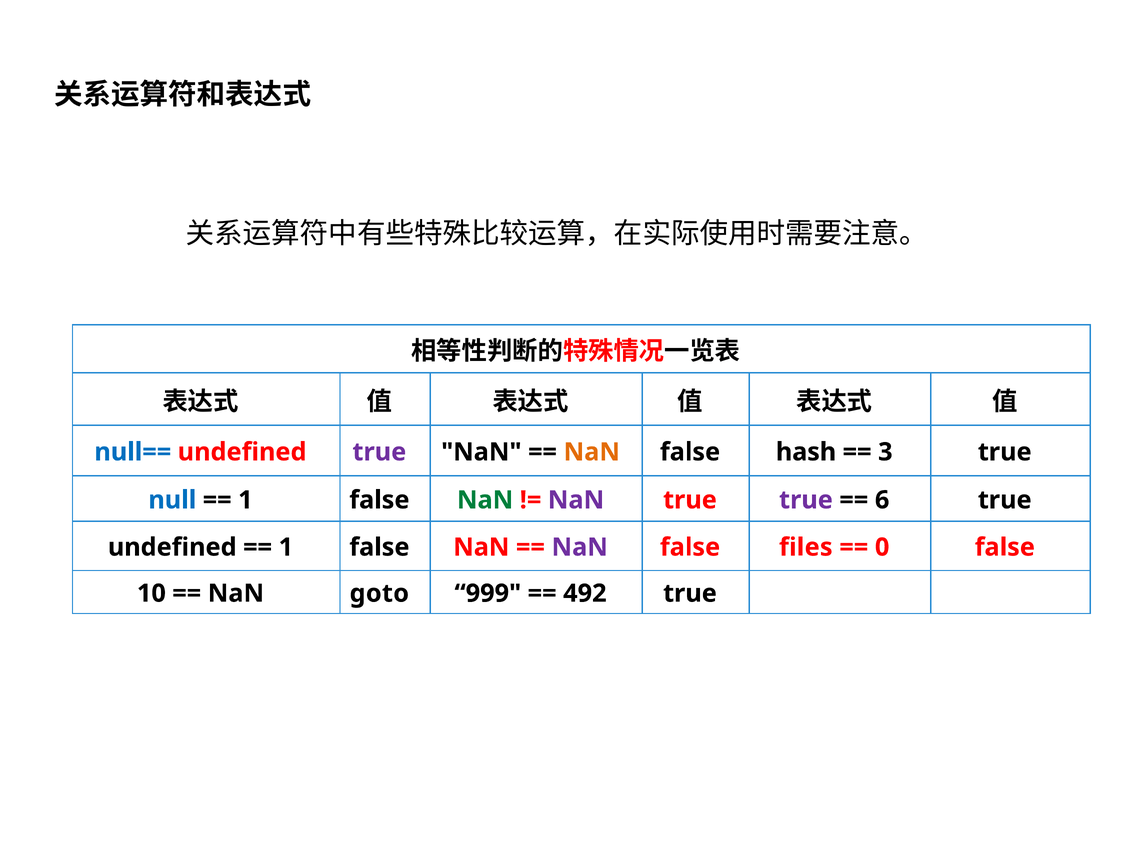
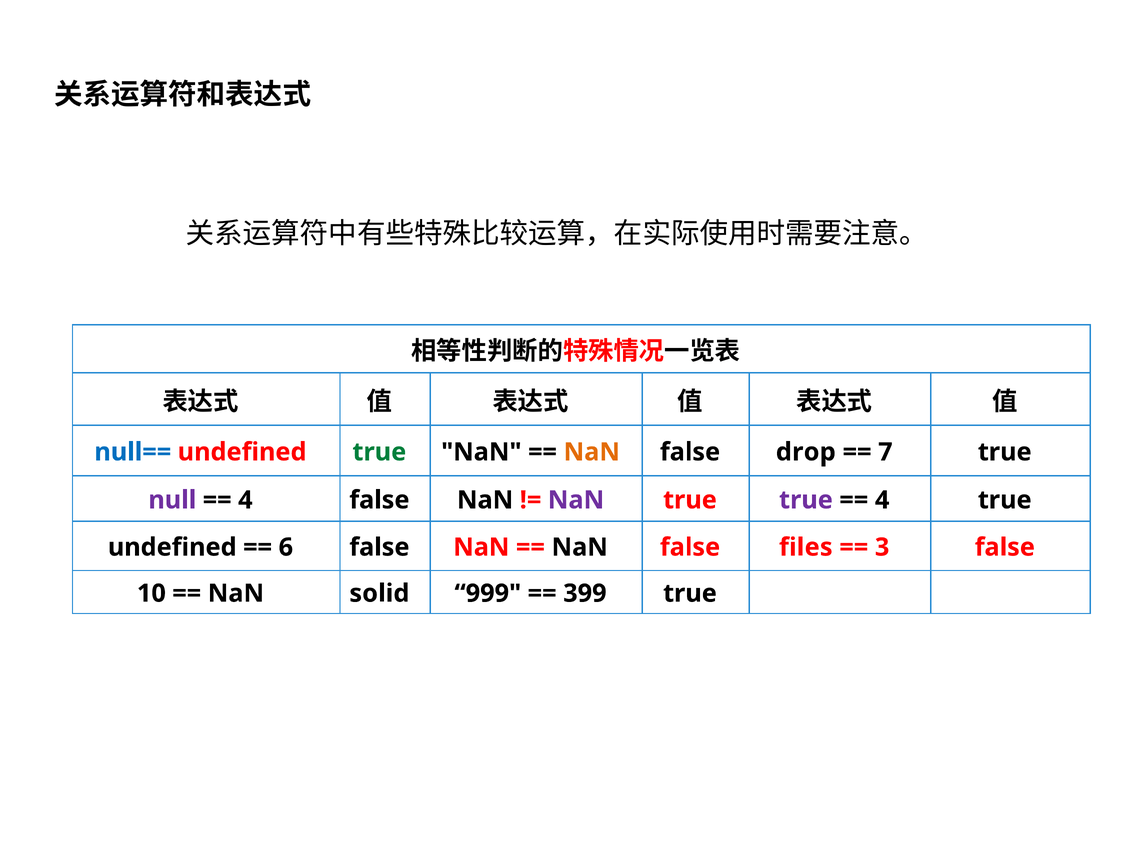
true colour: purple -> green (379, 452)
hash: hash -> drop (806, 452)
3: 3 -> 7 (885, 452)
null colour: blue -> purple (172, 500)
1: 1 -> 4 (245, 500)
NaN colour: green -> black (485, 500)
6: 6 -> 4 (882, 500)
1: 1 -> 6 (286, 547)
NaN colour: purple -> black (580, 547)
0: 0 -> 3 (882, 547)
goto: goto -> solid (379, 593)
492: 492 -> 399 (585, 593)
